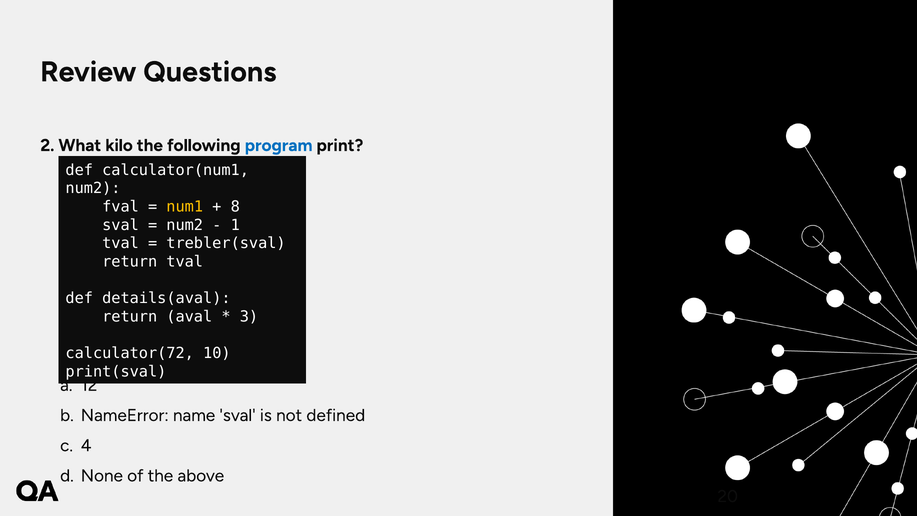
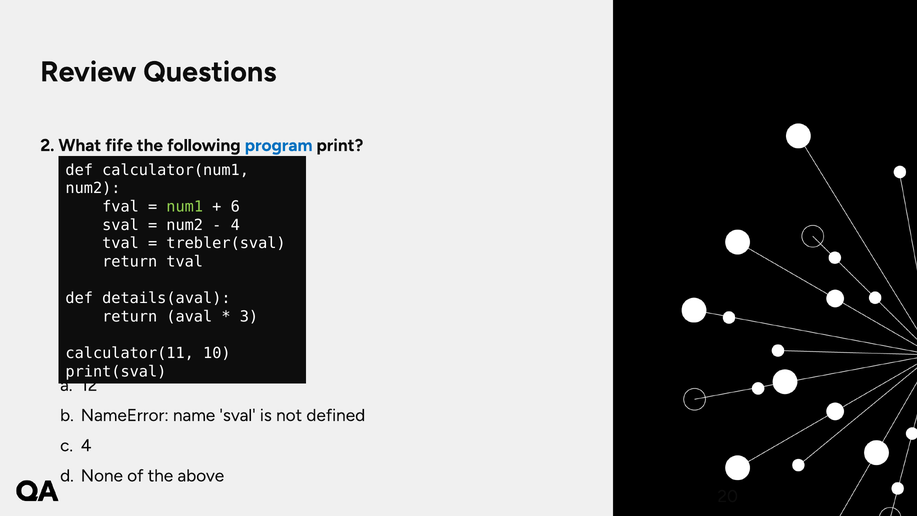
kilo: kilo -> fife (119, 145)
num1 colour: yellow -> light green (185, 207)
8: 8 -> 6 (235, 207)
1: 1 -> 4 (235, 225)
calculator(72: calculator(72 -> calculator(11 (130, 353)
